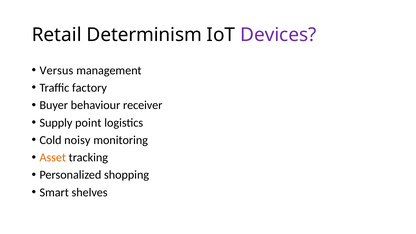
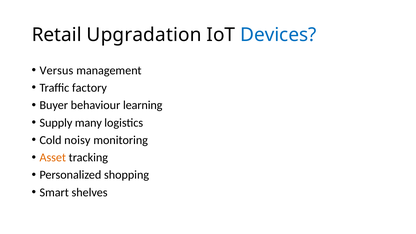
Determinism: Determinism -> Upgradation (144, 35)
Devices colour: purple -> blue (278, 35)
receiver: receiver -> learning (143, 105)
point: point -> many (88, 123)
